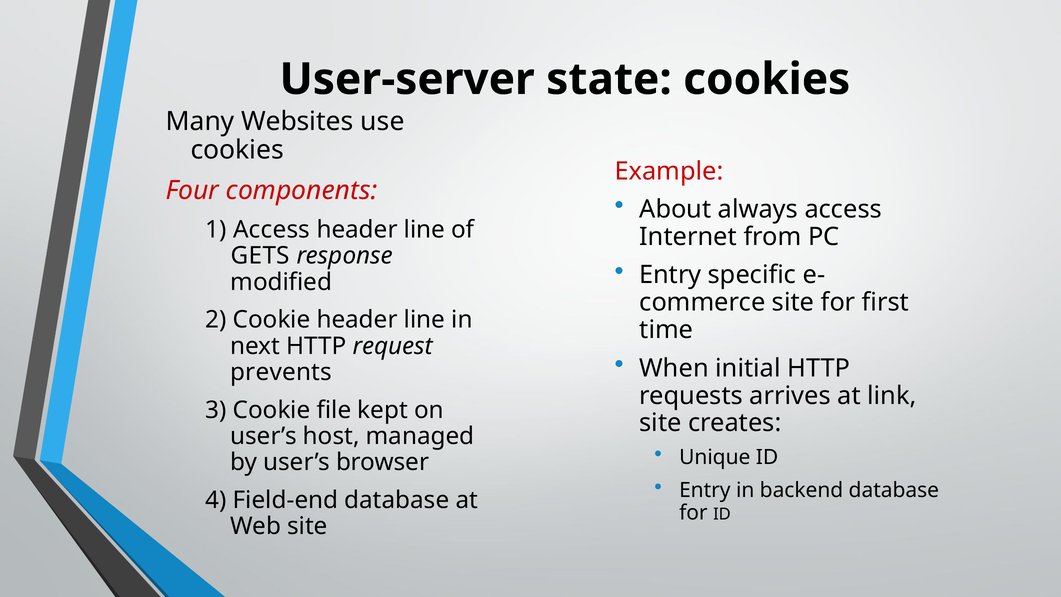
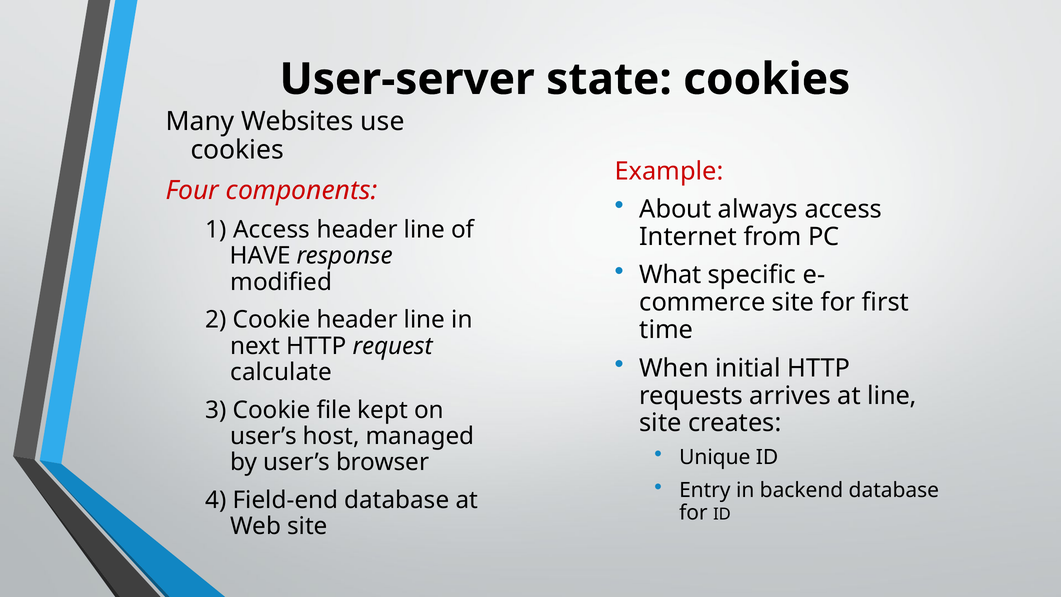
GETS: GETS -> HAVE (260, 256)
Entry: Entry -> What (670, 275)
prevents: prevents -> calculate (281, 372)
at link: link -> line (892, 396)
